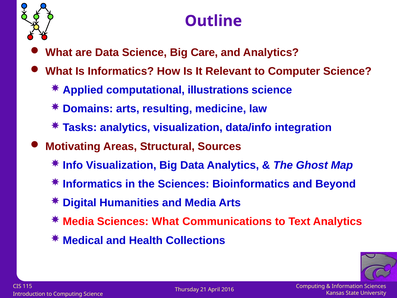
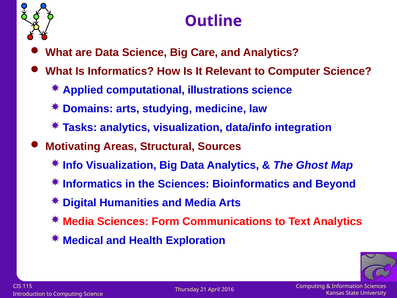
resulting: resulting -> studying (167, 109)
Sciences What: What -> Form (165, 221)
Collections: Collections -> Exploration (196, 240)
